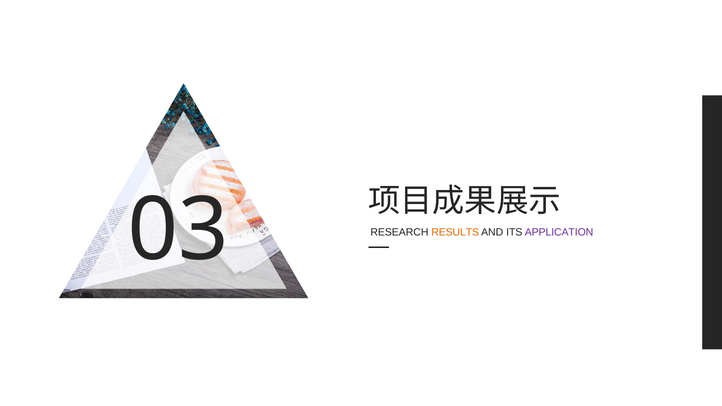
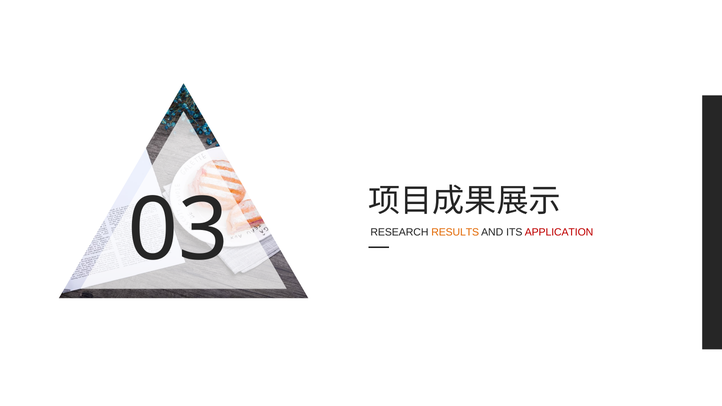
APPLICATION colour: purple -> red (559, 233)
